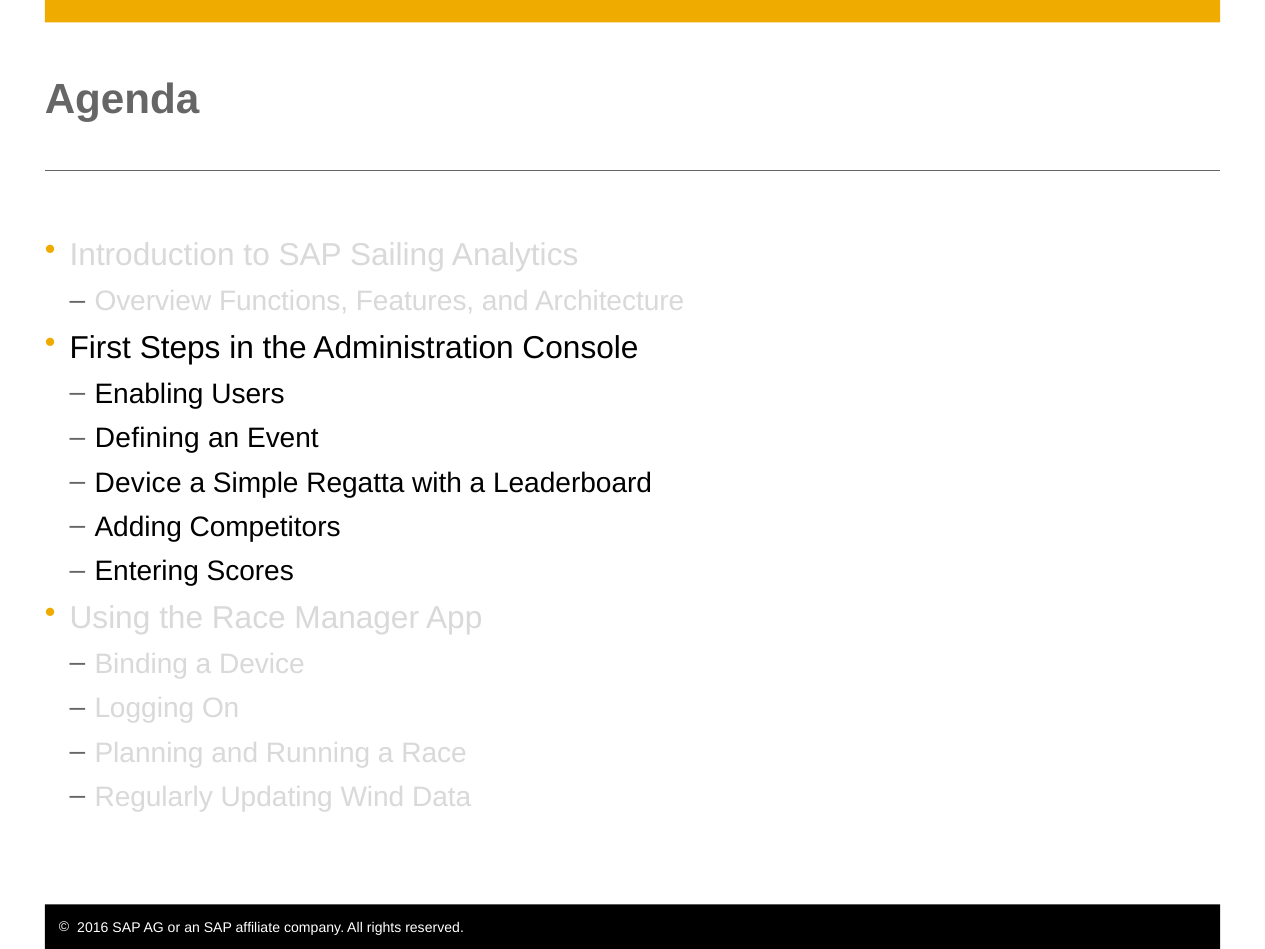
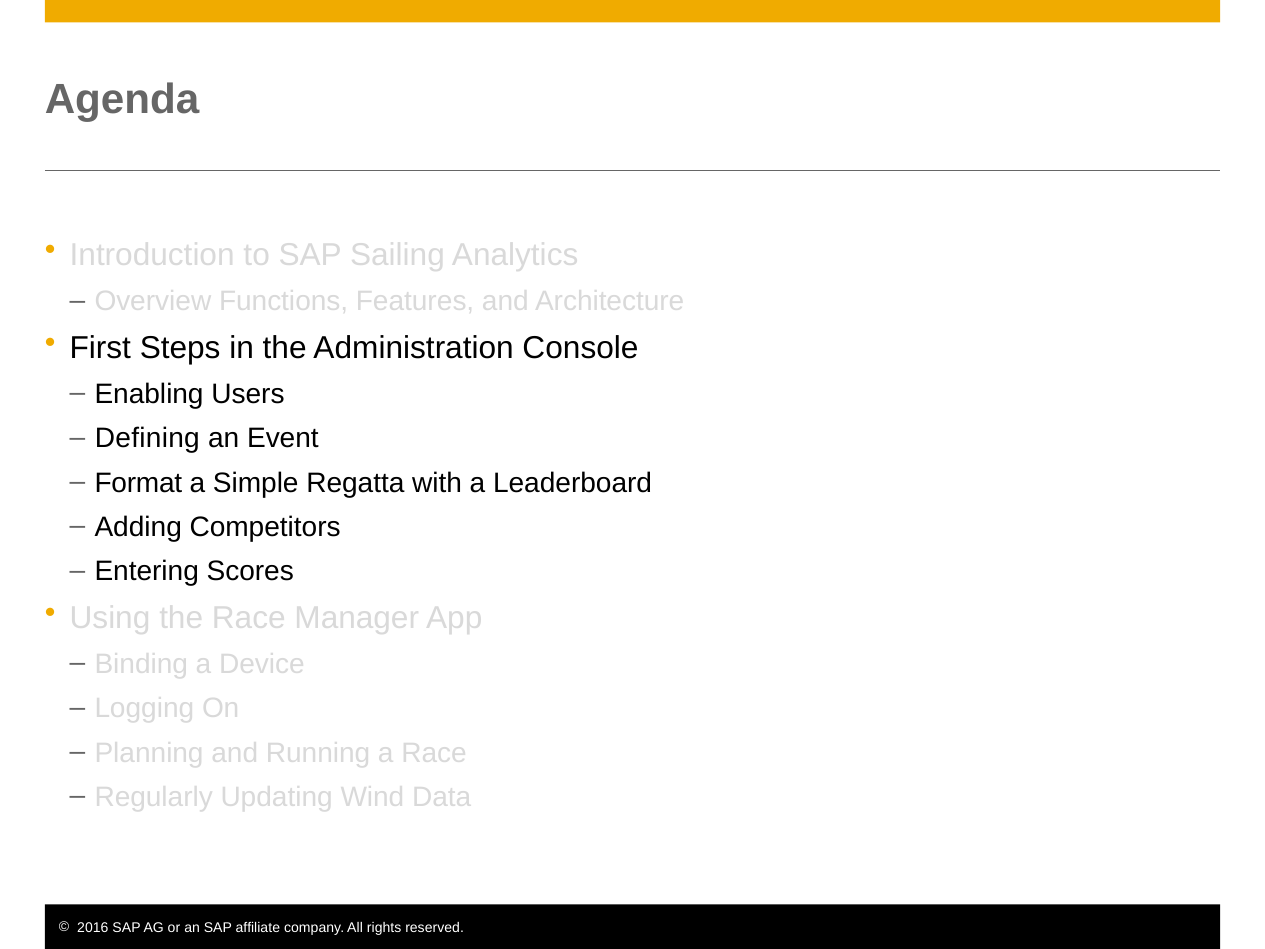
Device: Device -> Format (138, 483)
